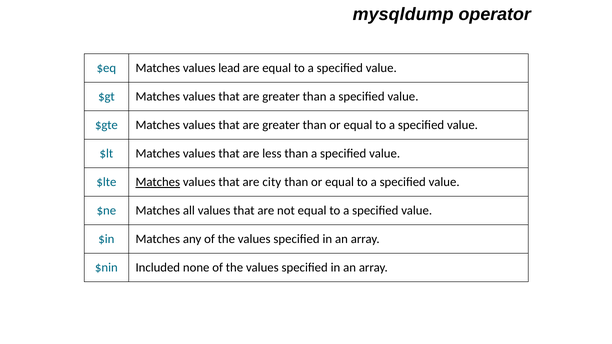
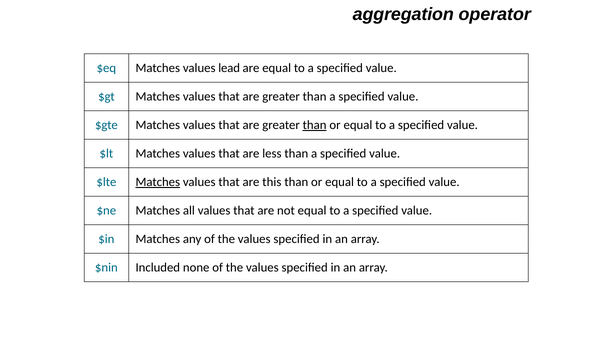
mysqldump: mysqldump -> aggregation (403, 14)
than underline: none -> present (315, 125)
city: city -> this (272, 182)
